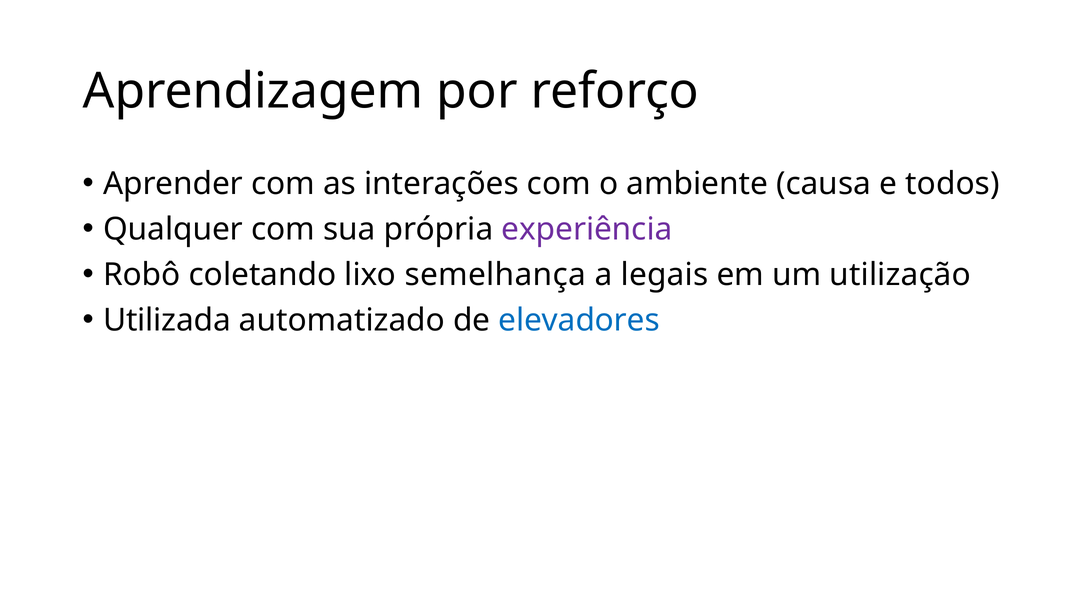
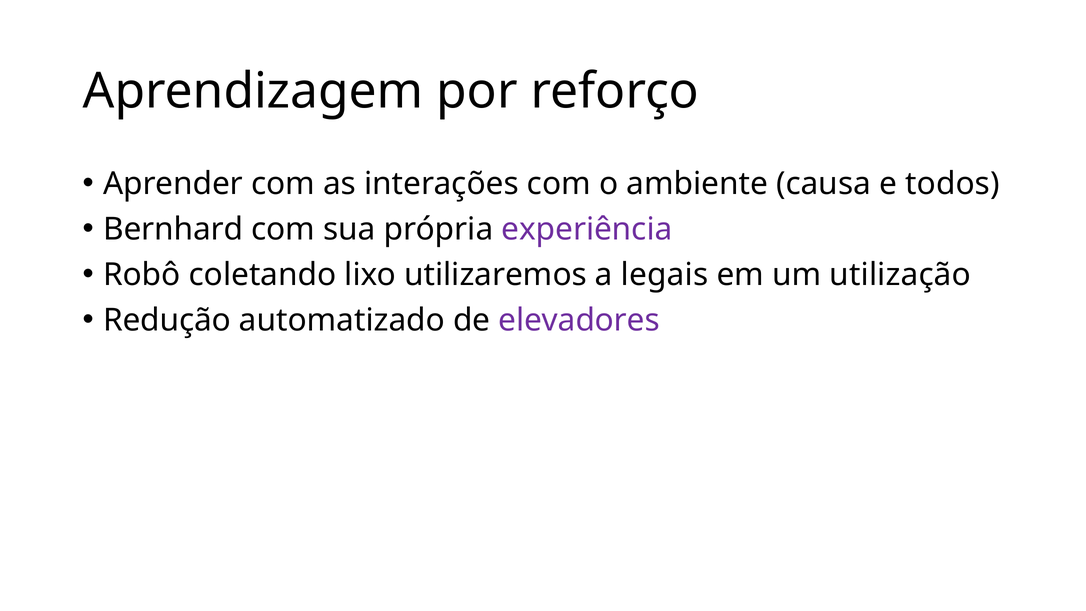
Qualquer: Qualquer -> Bernhard (173, 229)
semelhança: semelhança -> utilizaremos (496, 275)
Utilizada: Utilizada -> Redução (167, 320)
elevadores colour: blue -> purple (579, 320)
